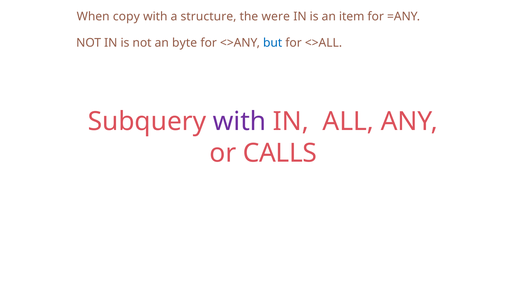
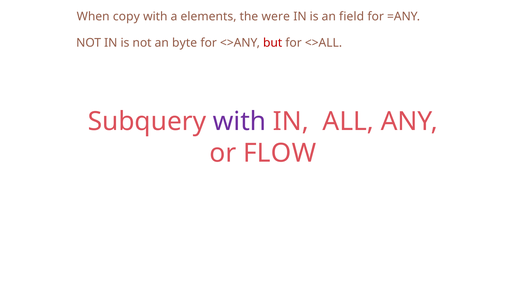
structure: structure -> elements (209, 16)
item: item -> field (352, 16)
but colour: blue -> red (273, 43)
CALLS: CALLS -> FLOW (280, 153)
